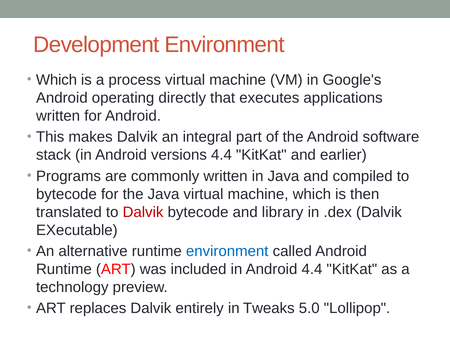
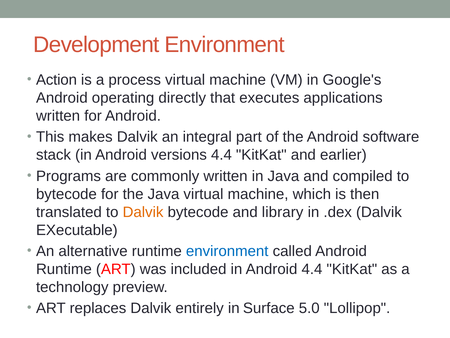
Which: Which -> Action (56, 80)
Dalvik colour: red -> orange (143, 212)
Tweaks: Tweaks -> Surface (269, 308)
